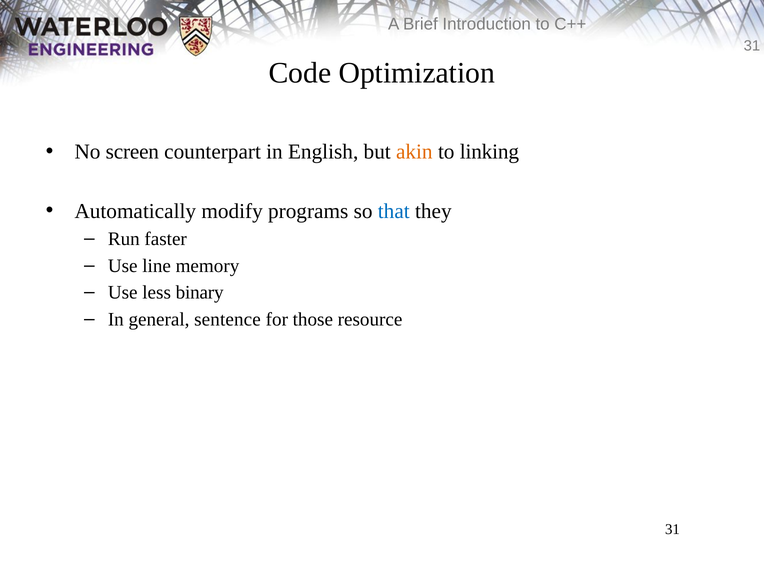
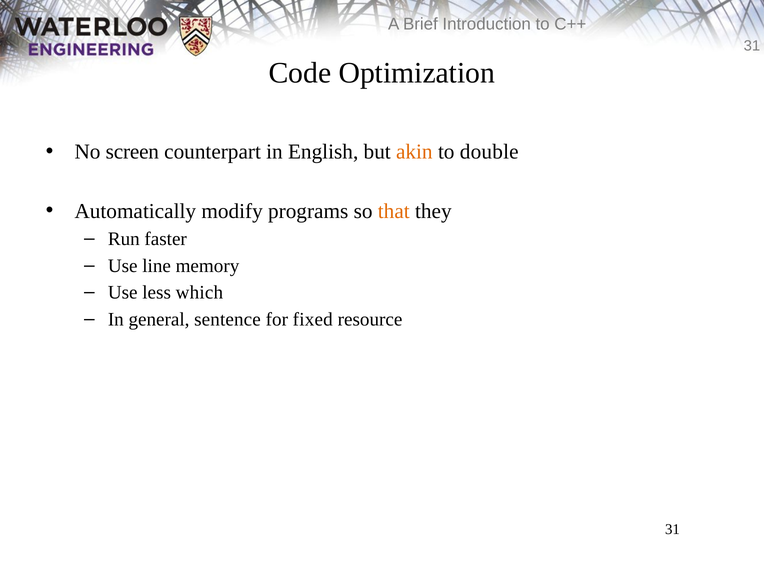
linking: linking -> double (489, 152)
that colour: blue -> orange (394, 211)
binary: binary -> which (199, 293)
those: those -> fixed (313, 319)
